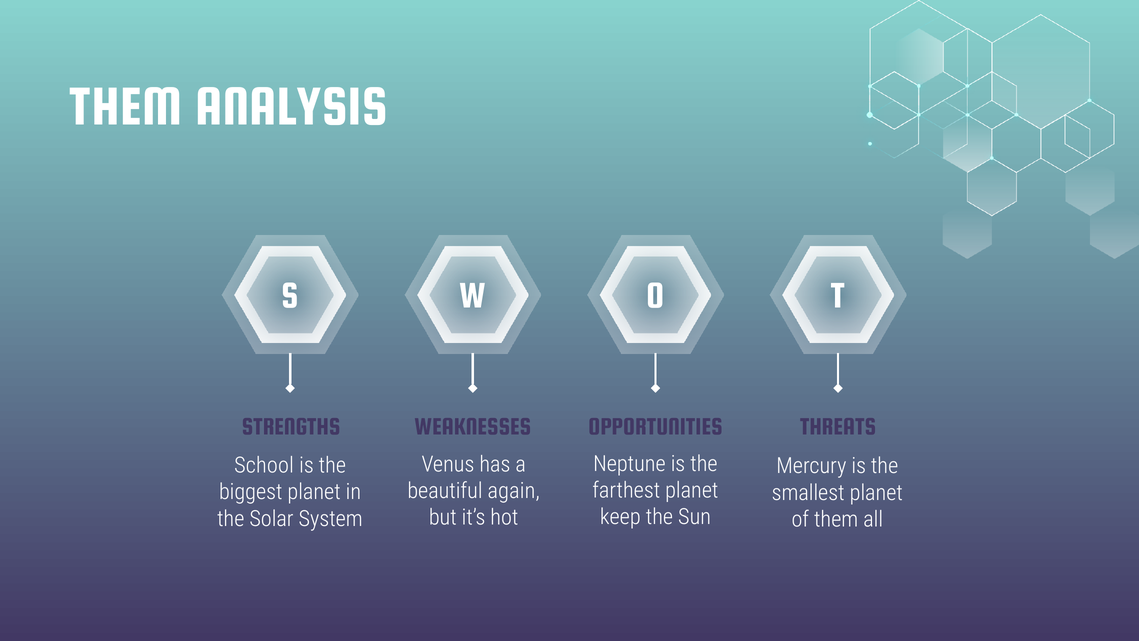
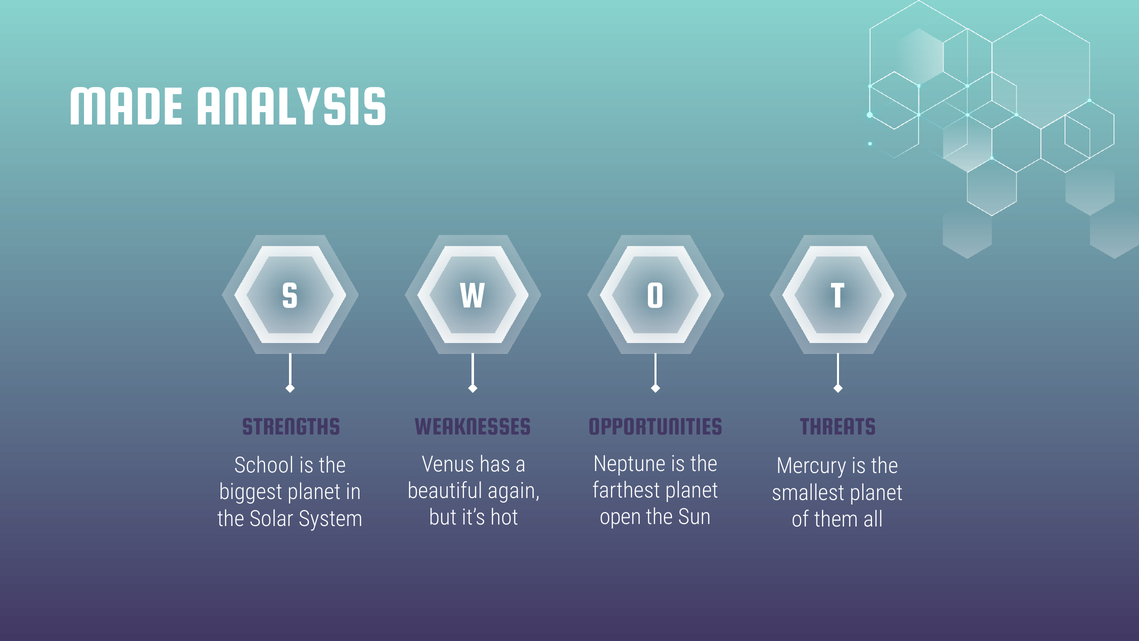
THEM: THEM -> MADE (126, 106)
keep: keep -> open (620, 517)
